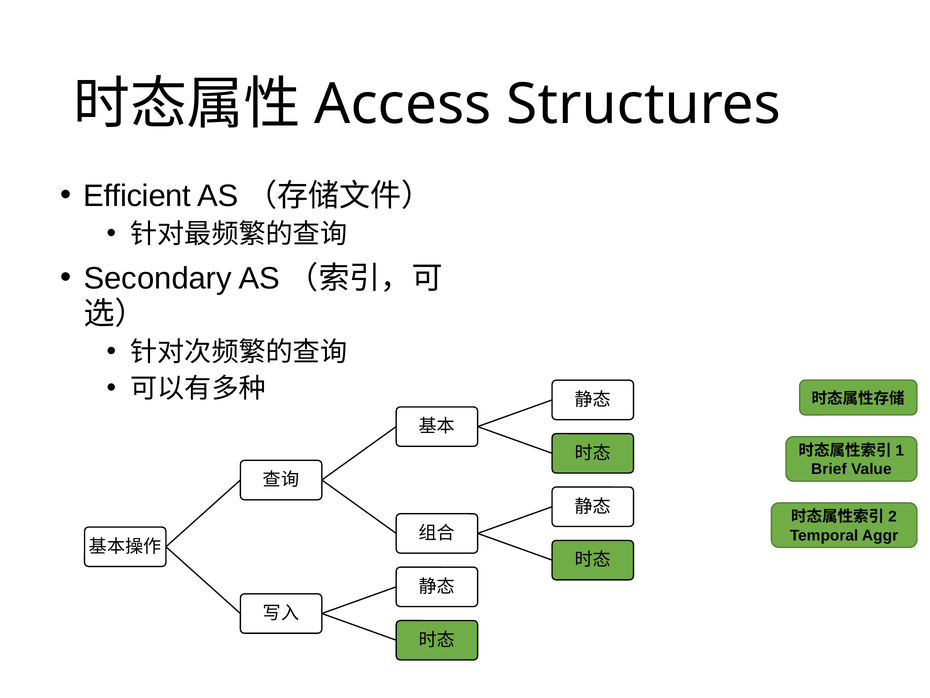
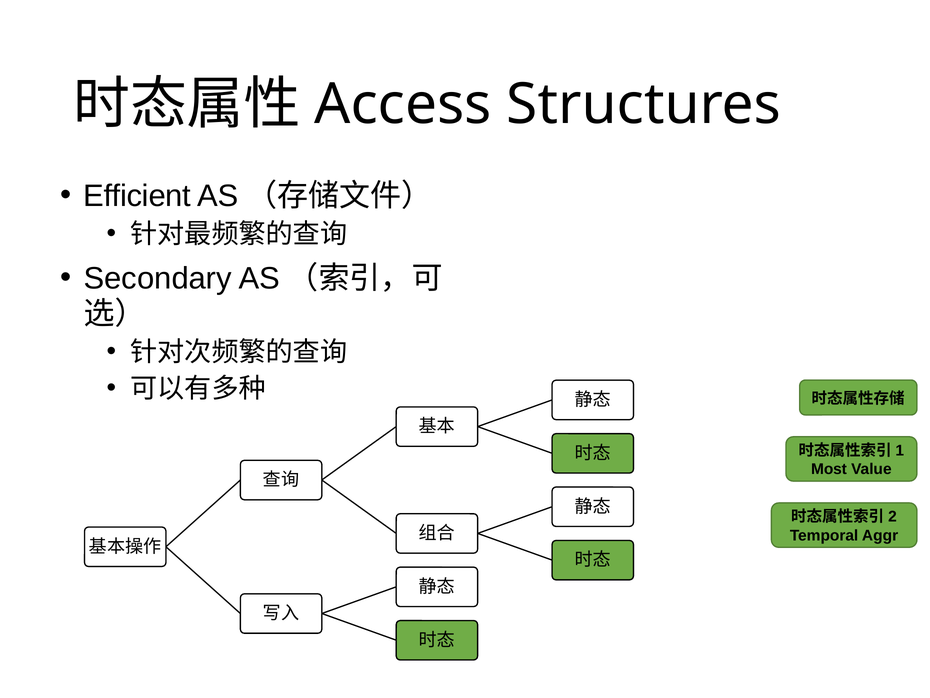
Brief: Brief -> Most (829, 469)
